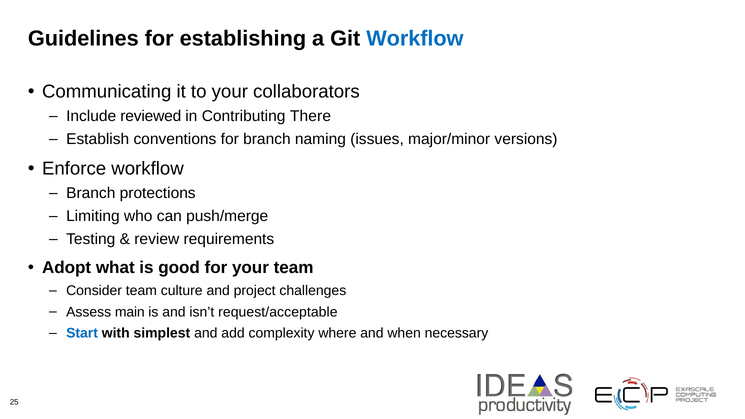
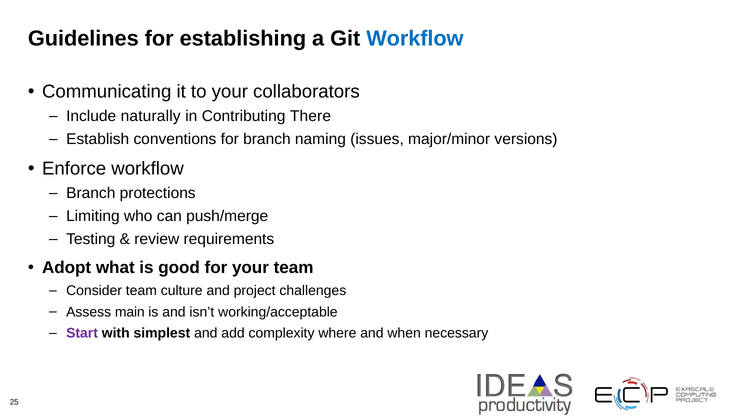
reviewed: reviewed -> naturally (151, 116)
request/acceptable: request/acceptable -> working/acceptable (278, 312)
Start colour: blue -> purple (82, 333)
